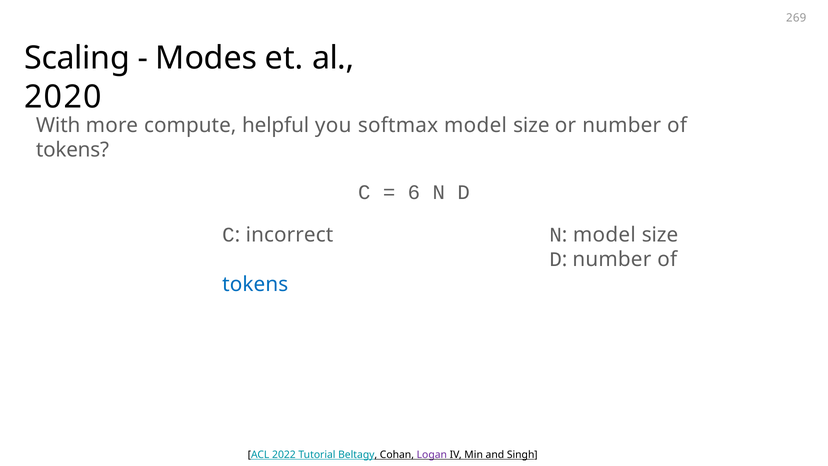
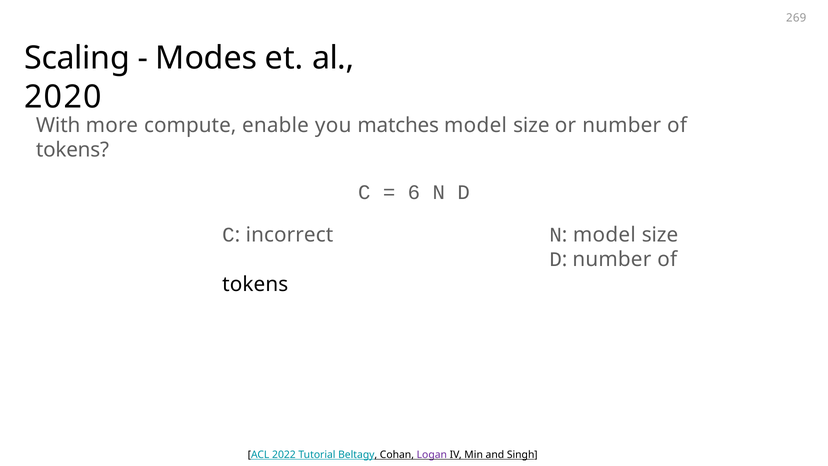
helpful: helpful -> enable (275, 125)
softmax: softmax -> matches (398, 125)
tokens colour: blue -> black (255, 284)
